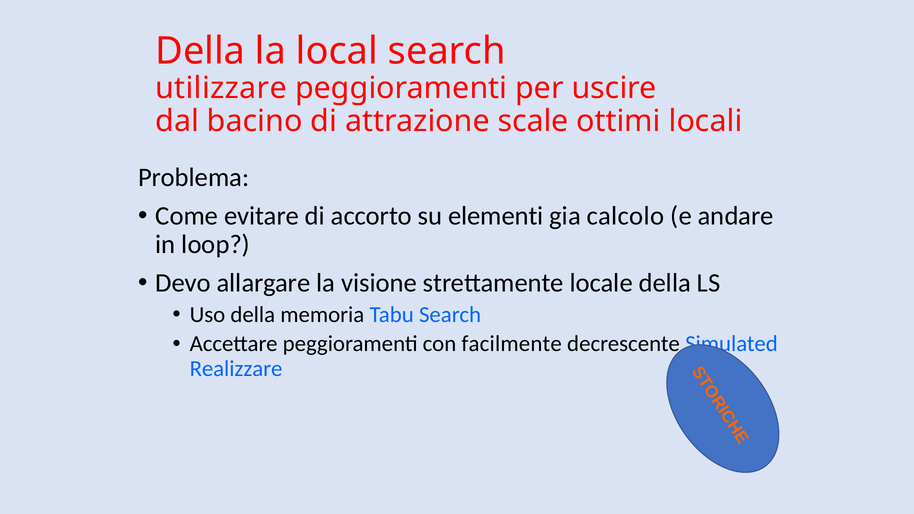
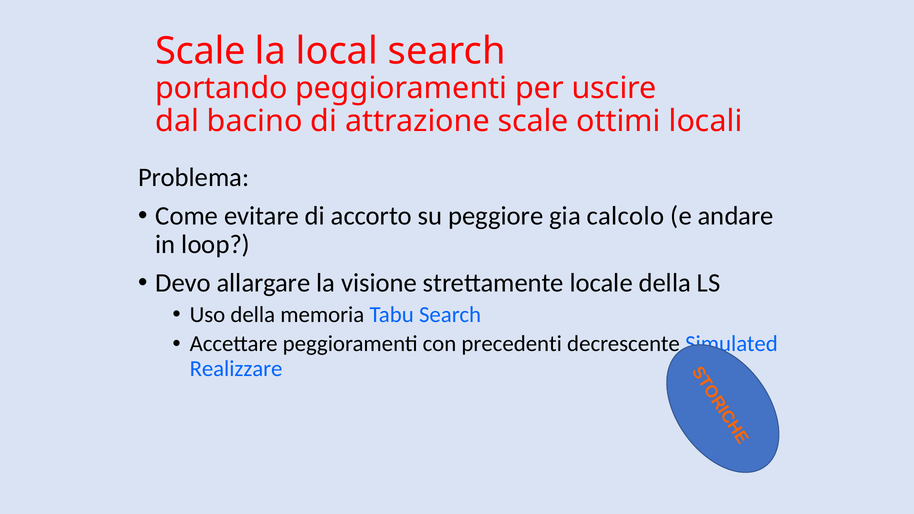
Della: Della -> Scale (200, 51)
utilizzare: utilizzare -> portando (221, 88)
elementi: elementi -> peggiore (496, 216)
facilmente: facilmente -> precedenti (512, 344)
